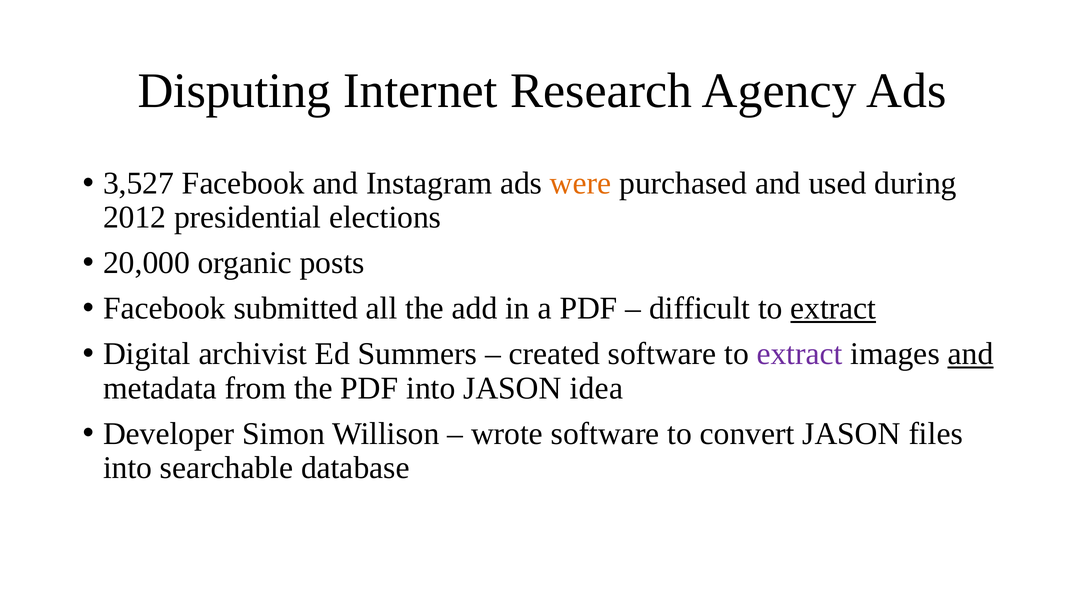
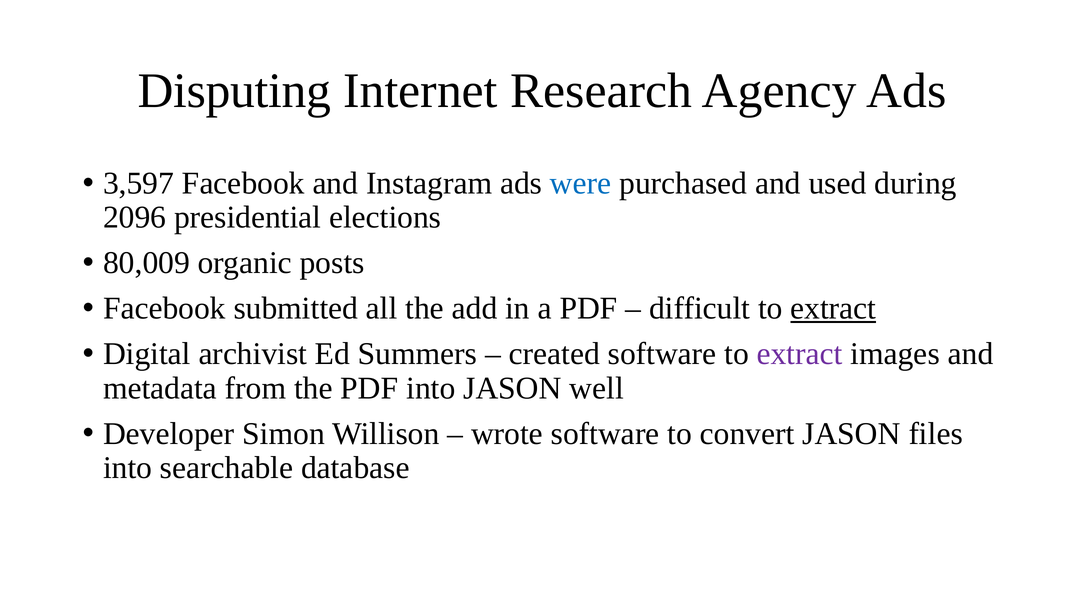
3,527: 3,527 -> 3,597 (139, 183)
were colour: orange -> blue (581, 183)
2012: 2012 -> 2096 (135, 218)
20,000: 20,000 -> 80,009 (146, 263)
and underline: present -> none (971, 354)
idea: idea -> well (597, 388)
